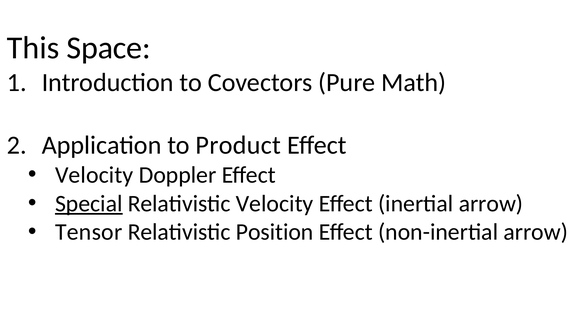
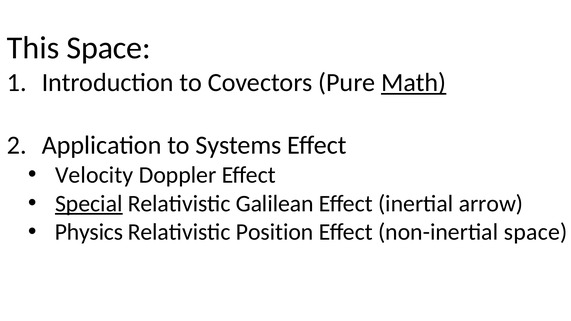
Math underline: none -> present (414, 83)
Product: Product -> Systems (238, 145)
Relativistic Velocity: Velocity -> Galilean (275, 204)
Tensor: Tensor -> Physics (89, 232)
non-inertial arrow: arrow -> space (536, 232)
